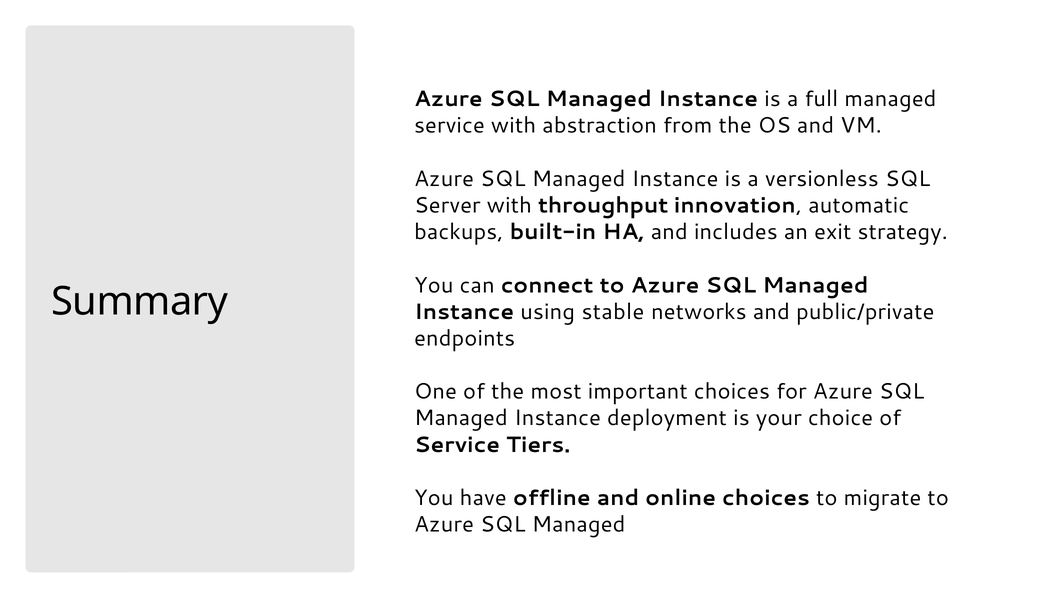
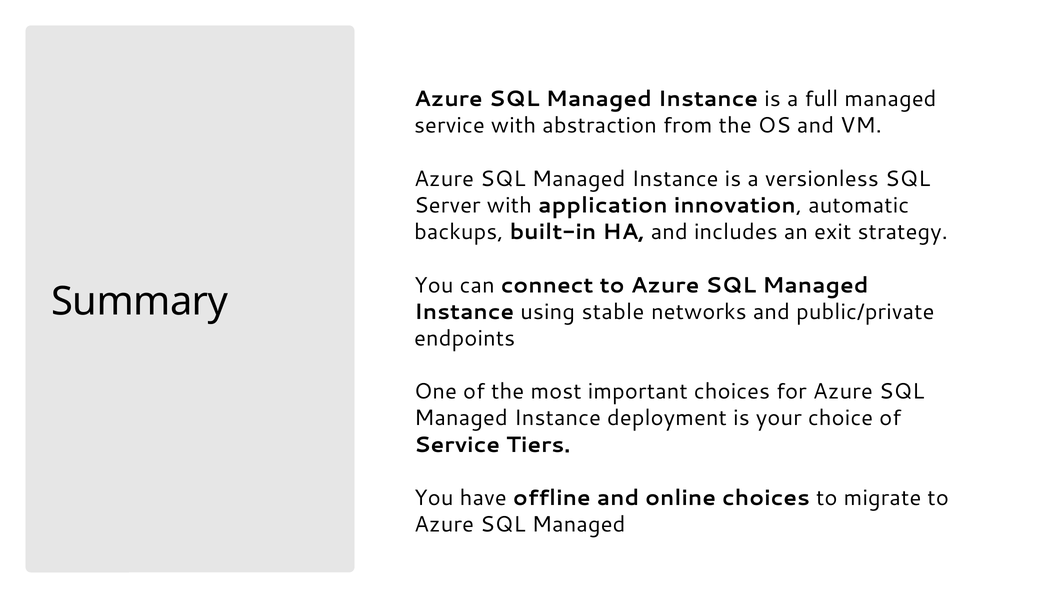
throughput: throughput -> application (603, 205)
